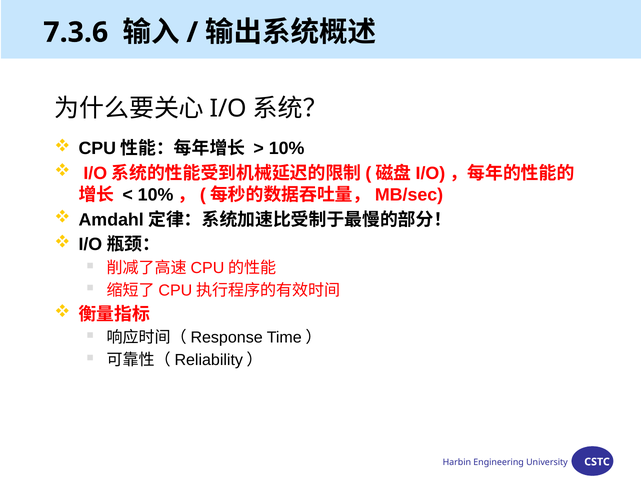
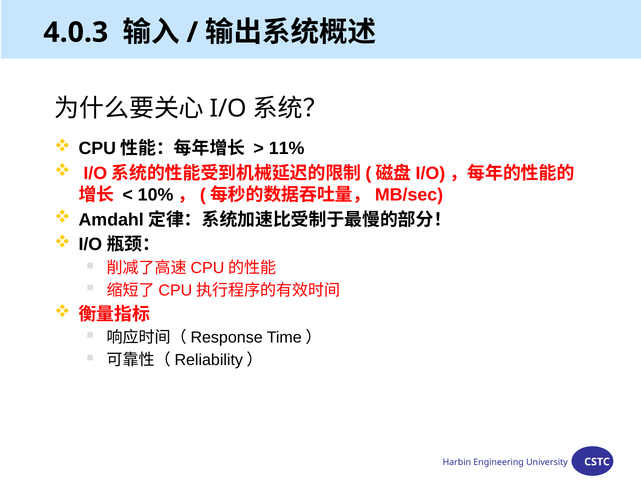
7.3.6: 7.3.6 -> 4.0.3 (76, 32)
10%: 10% -> 11% (287, 149)
